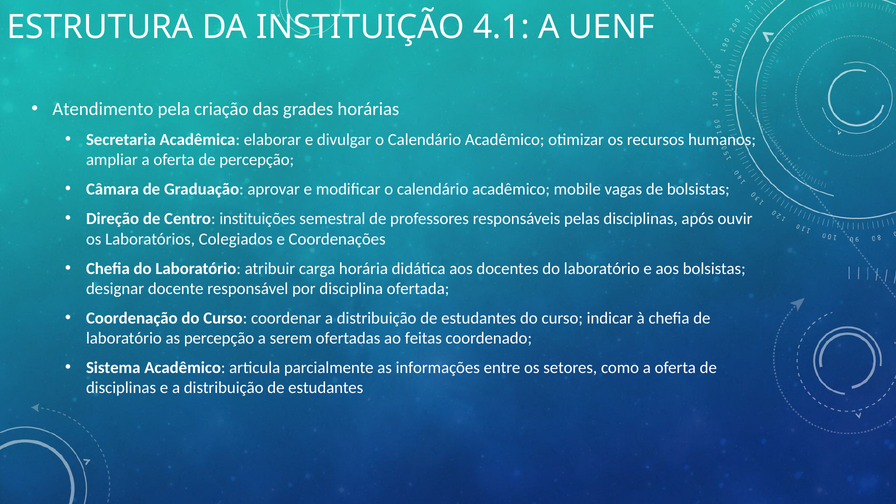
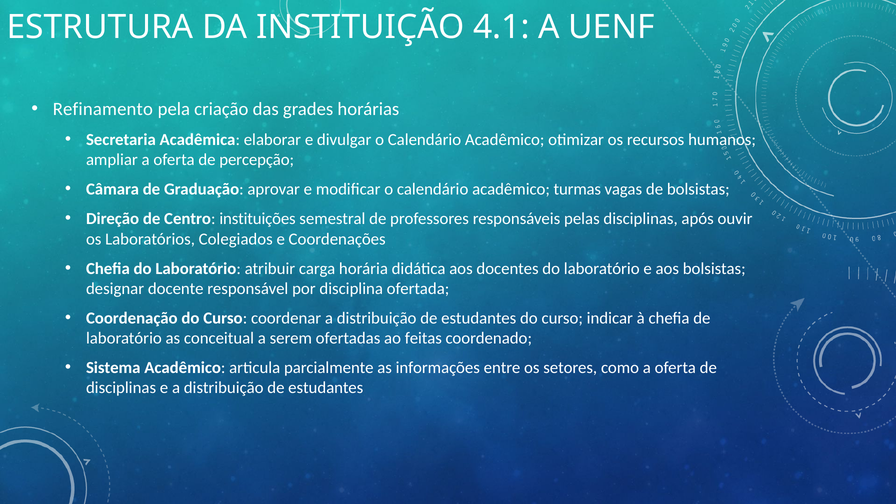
Atendimento: Atendimento -> Refinamento (103, 109)
mobile: mobile -> turmas (577, 189)
as percepção: percepção -> conceitual (219, 338)
